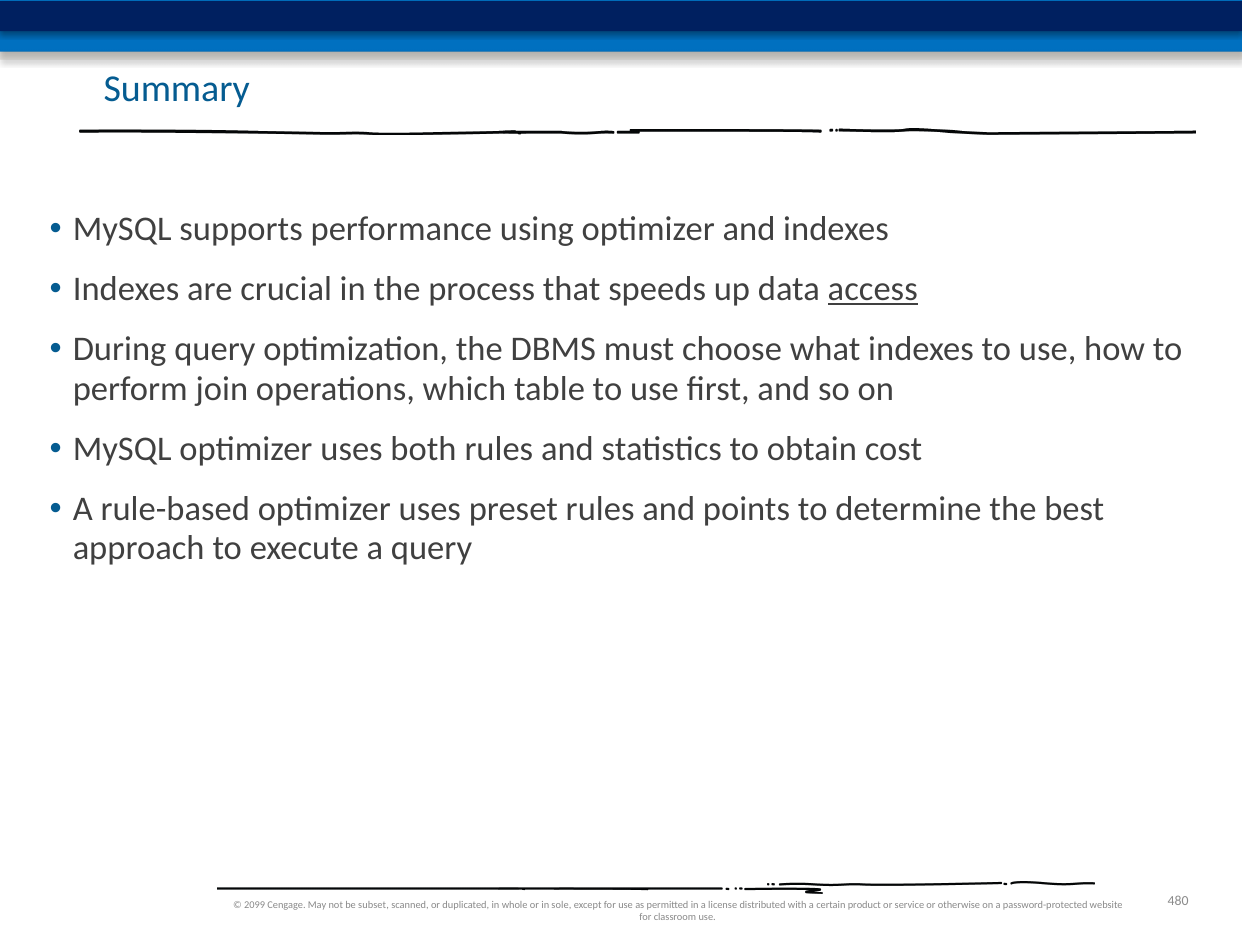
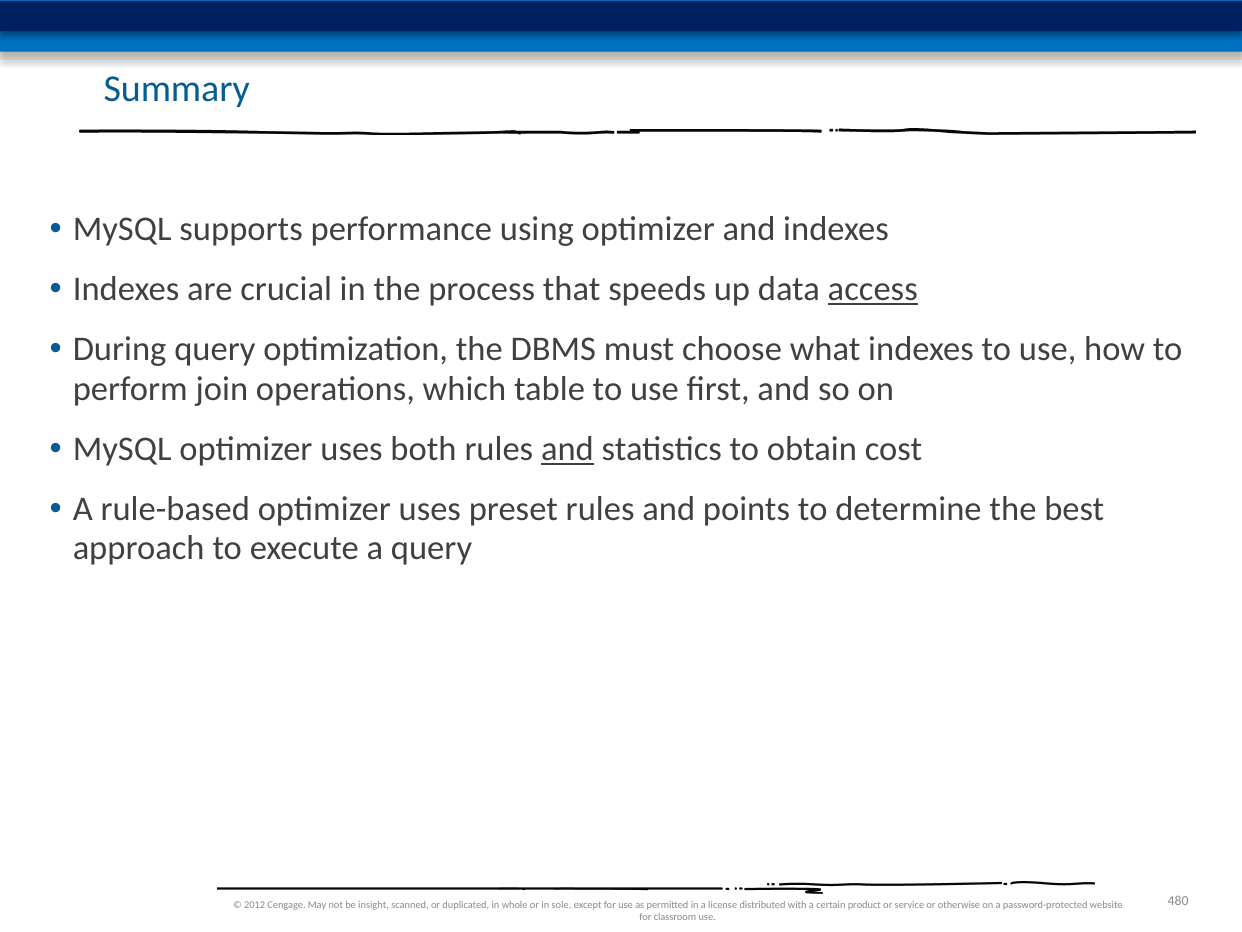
and underline: none -> present (567, 449)
2099: 2099 -> 2012 (255, 905)
subset: subset -> insight (374, 905)
